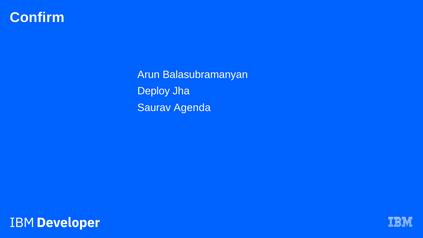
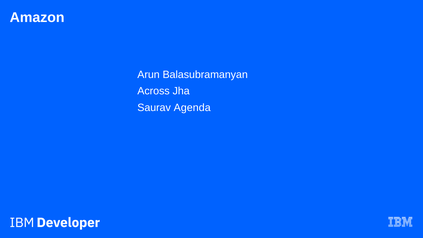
Confirm: Confirm -> Amazon (37, 17)
Deploy: Deploy -> Across (154, 91)
